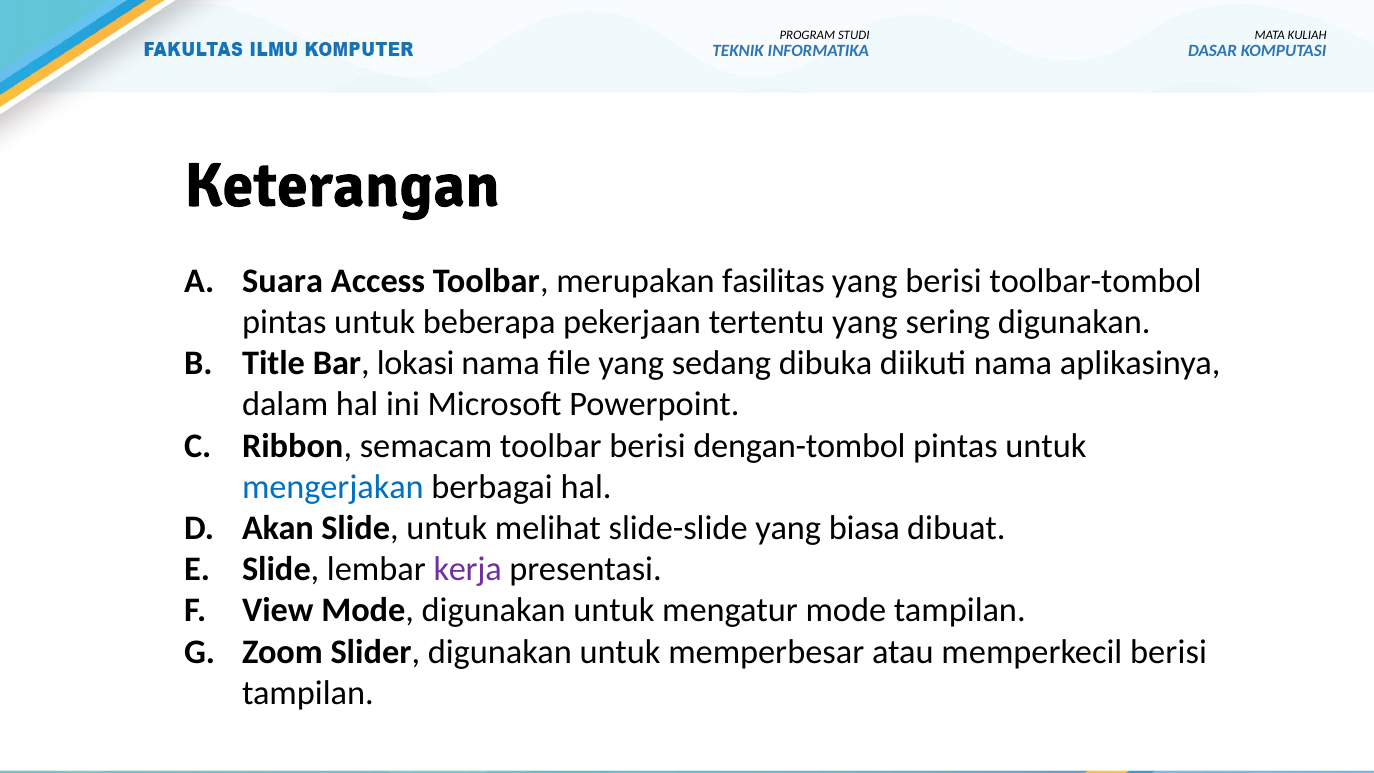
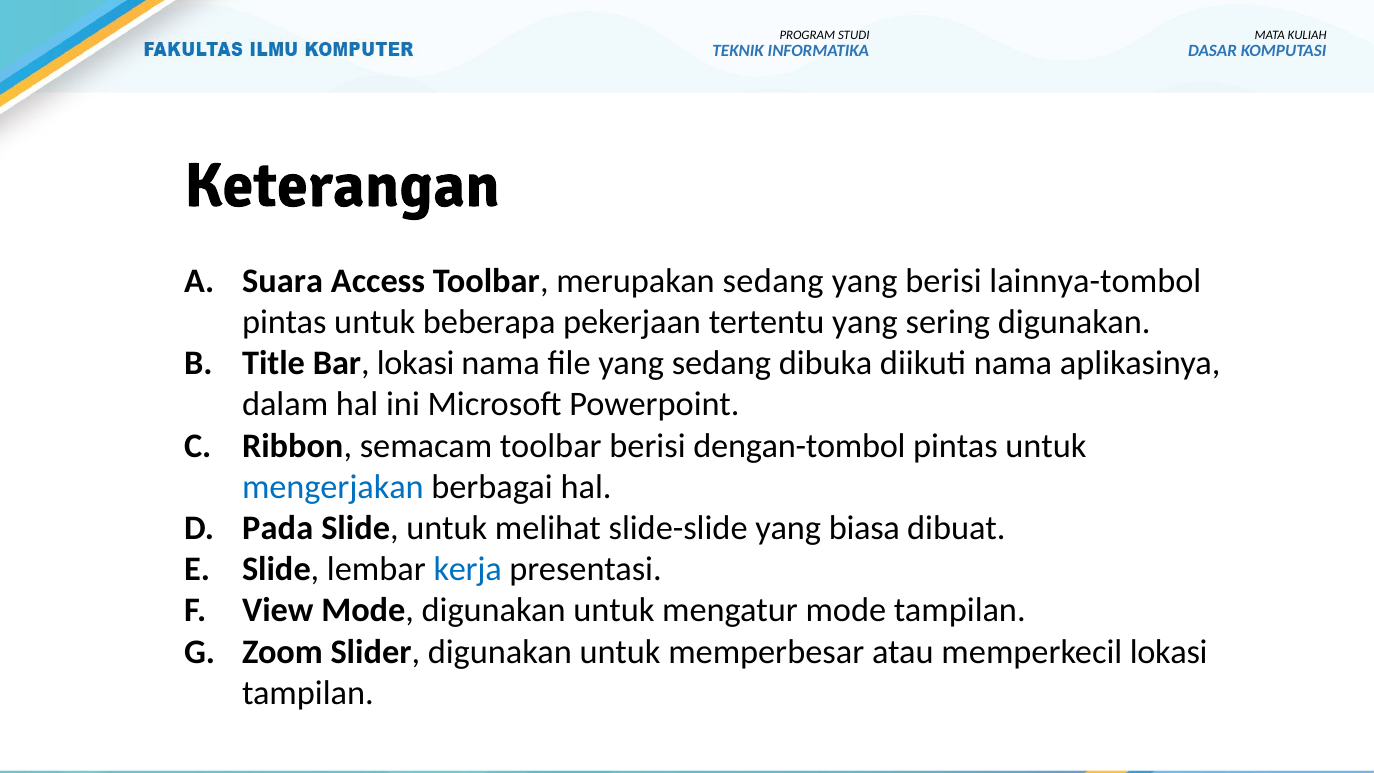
merupakan fasilitas: fasilitas -> sedang (773, 281)
toolbar-tombol: toolbar-tombol -> lainnya-tombol (1095, 281)
Akan: Akan -> Pada (278, 528)
kerja colour: purple -> blue (468, 569)
memperkecil berisi: berisi -> lokasi (1169, 652)
